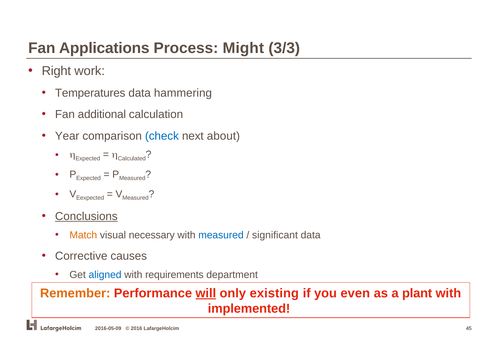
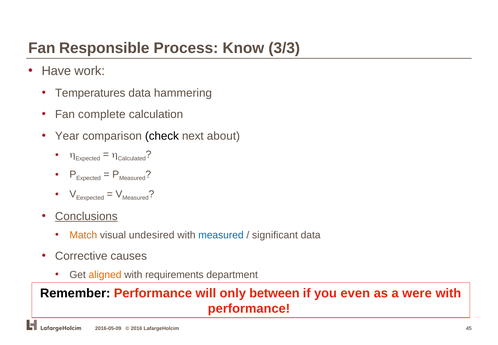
Applications: Applications -> Responsible (104, 48)
Might: Might -> Know (243, 48)
Right: Right -> Have (56, 71)
additional: additional -> complete (102, 114)
check colour: blue -> black (162, 136)
necessary: necessary -> undesired (152, 235)
aligned colour: blue -> orange (105, 274)
Remember colour: orange -> black (75, 293)
will underline: present -> none (206, 293)
existing: existing -> between (274, 293)
plant: plant -> were (417, 293)
implemented: implemented -> performance (249, 308)
